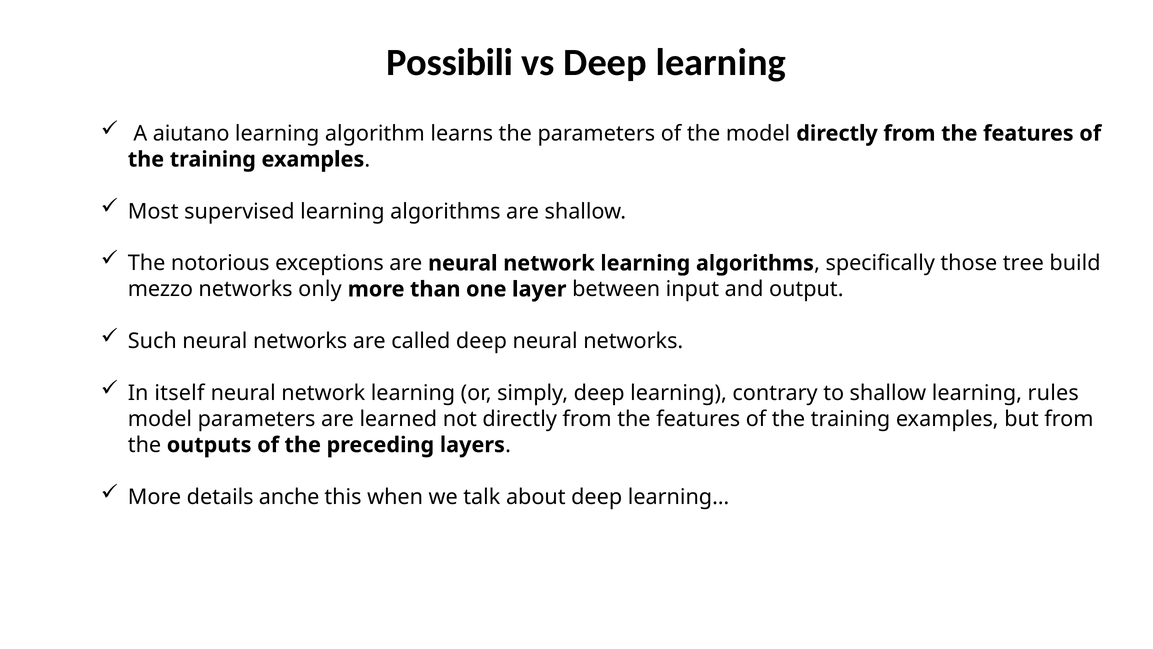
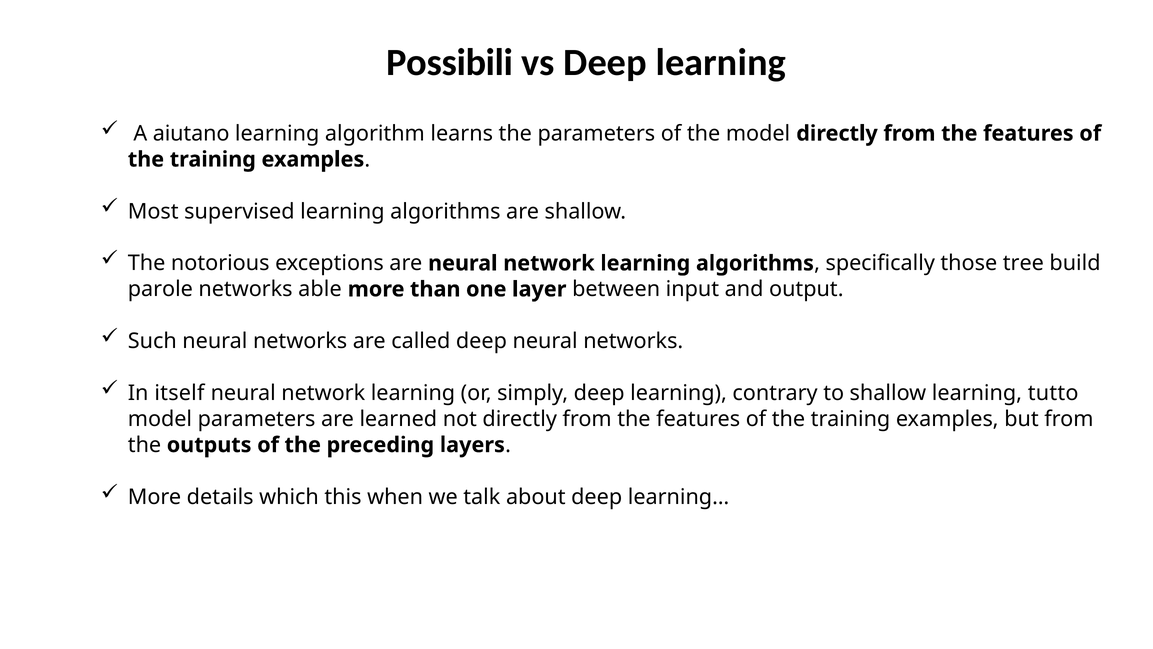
mezzo: mezzo -> parole (160, 289)
only: only -> able (320, 289)
rules: rules -> tutto (1053, 393)
anche: anche -> which (289, 497)
